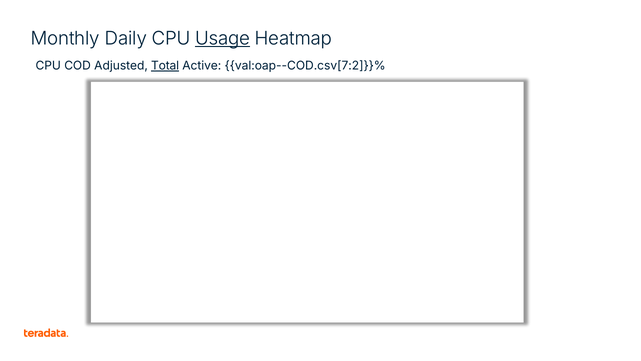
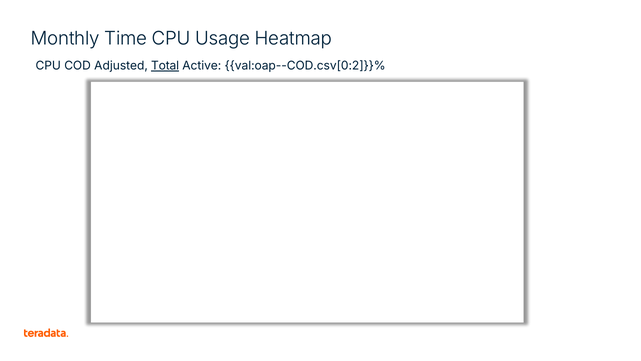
Daily: Daily -> Time (126, 38)
Usage underline: present -> none (223, 38)
val:oap--COD.csv[7:2]}}%: val:oap--COD.csv[7:2]}}% -> val:oap--COD.csv[0:2]}}% (305, 66)
